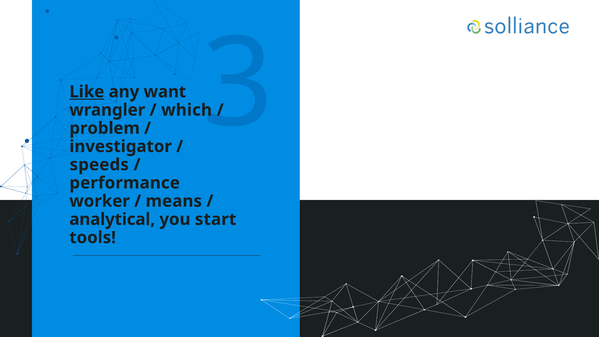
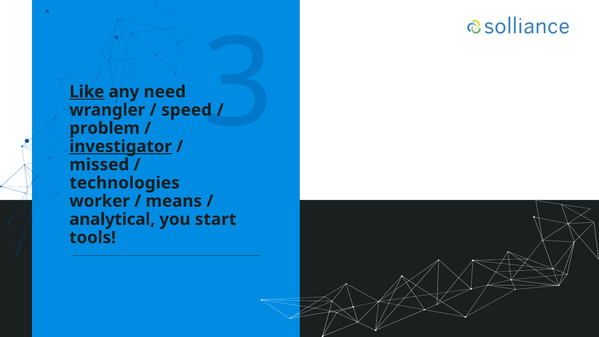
want: want -> need (165, 92)
which: which -> speed (187, 110)
investigator underline: none -> present (121, 146)
speeds: speeds -> missed (99, 165)
performance: performance -> technologies (125, 183)
